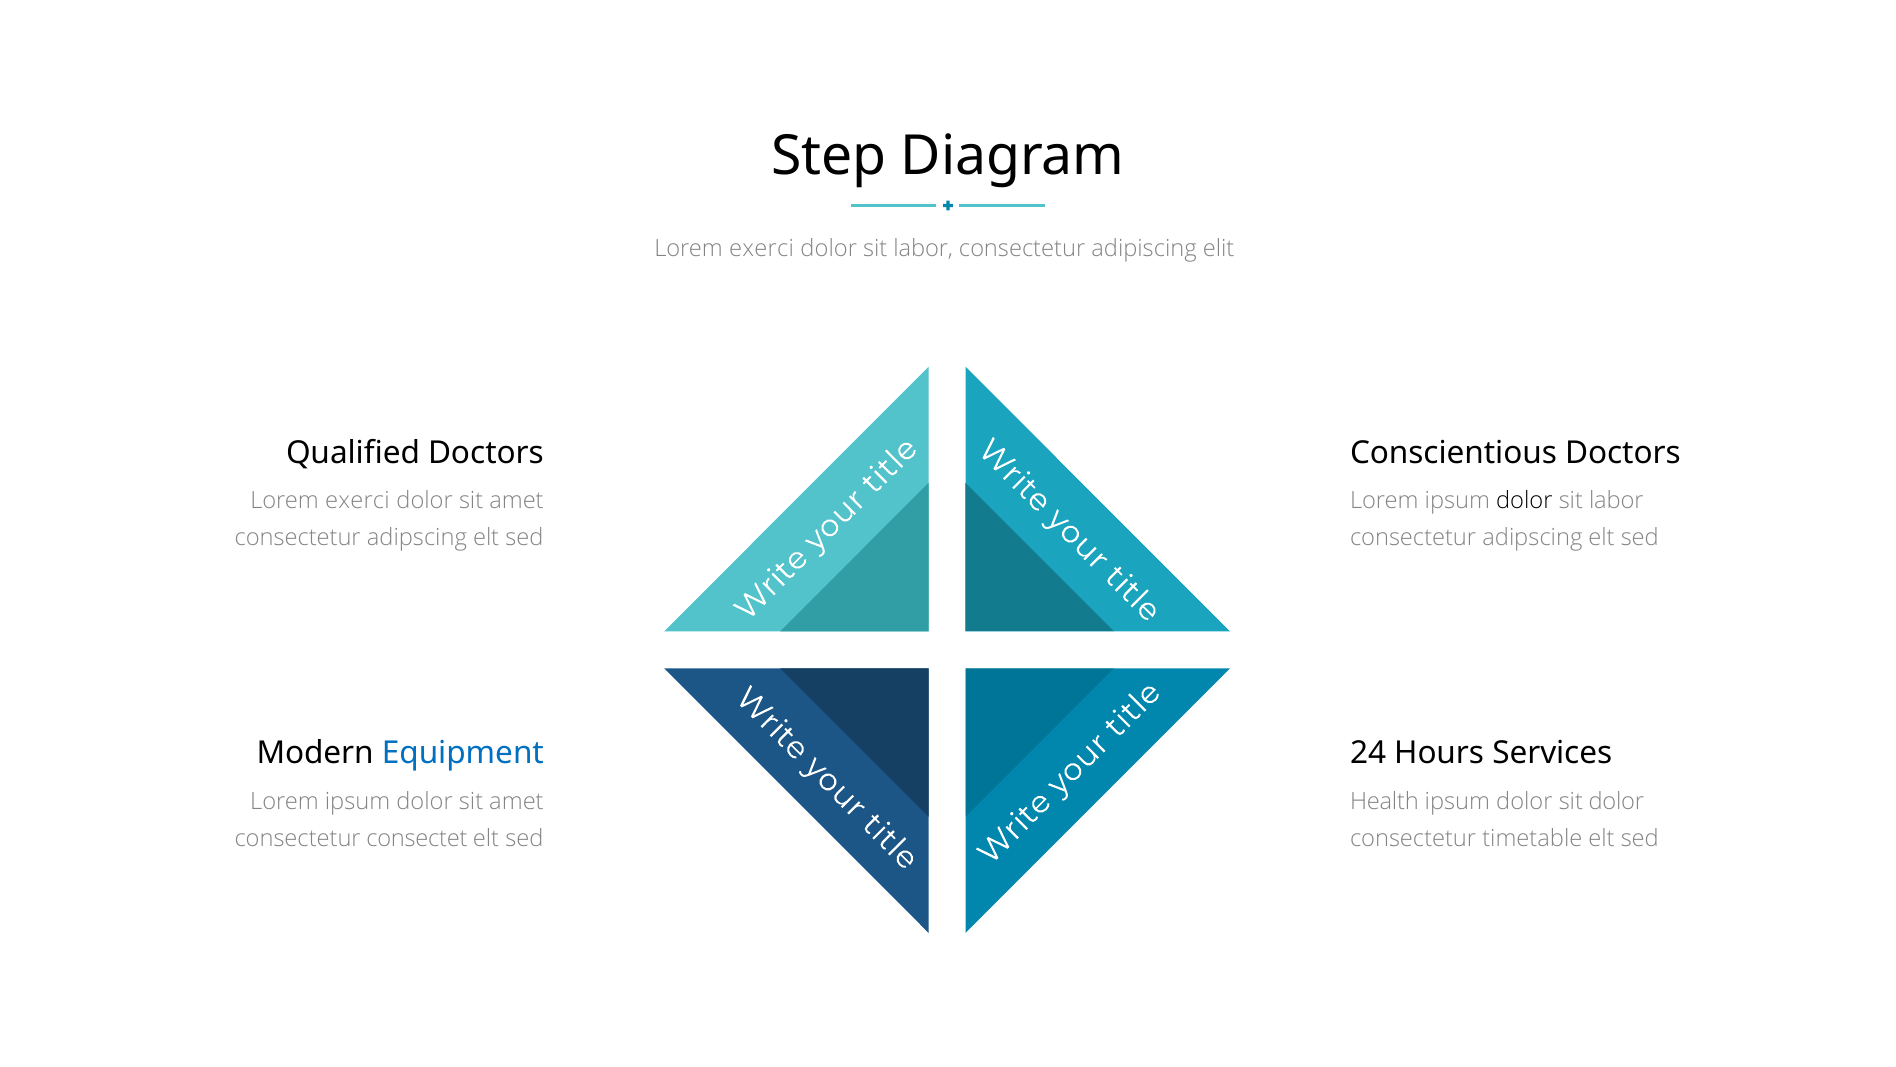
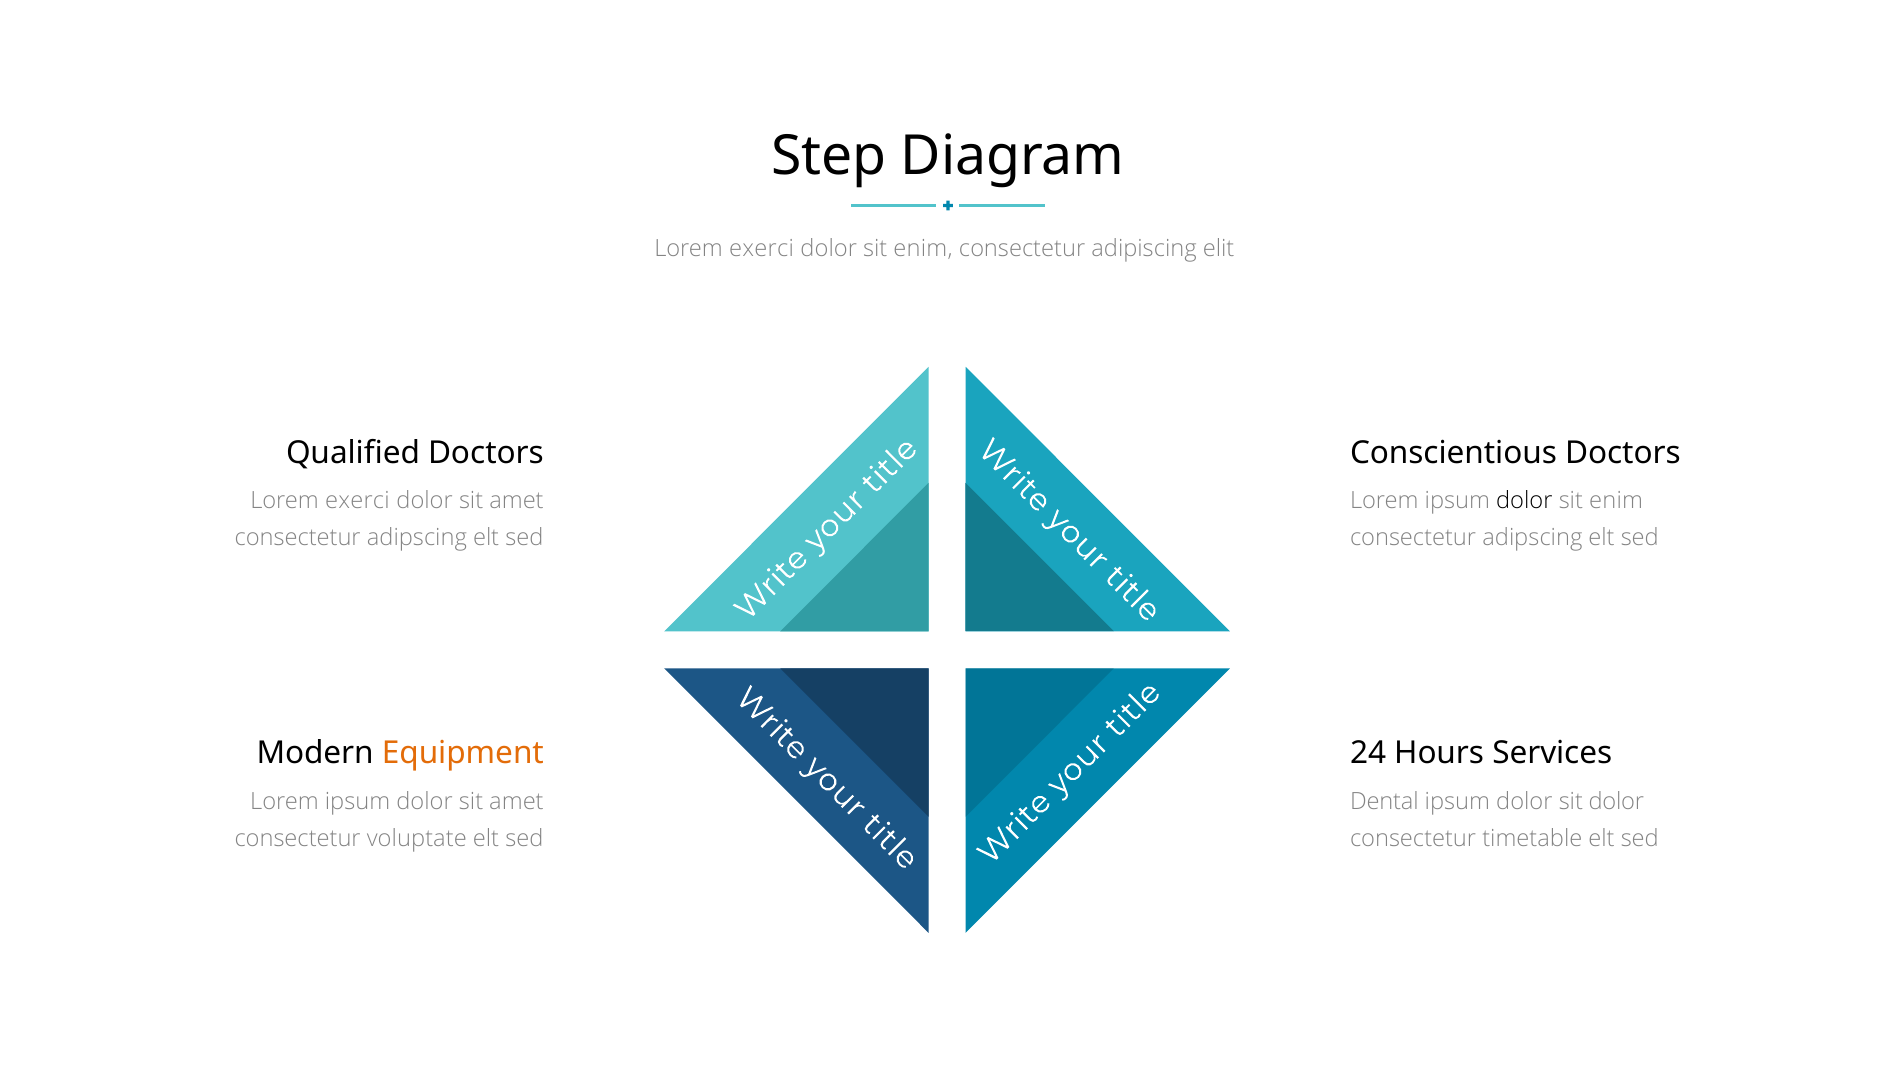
labor: labor -> enim (923, 248)
labor: labor -> enim (1616, 500)
Equipment colour: blue -> orange (463, 753)
Health: Health -> Dental (1384, 801)
consectet: consectet -> voluptate (417, 838)
